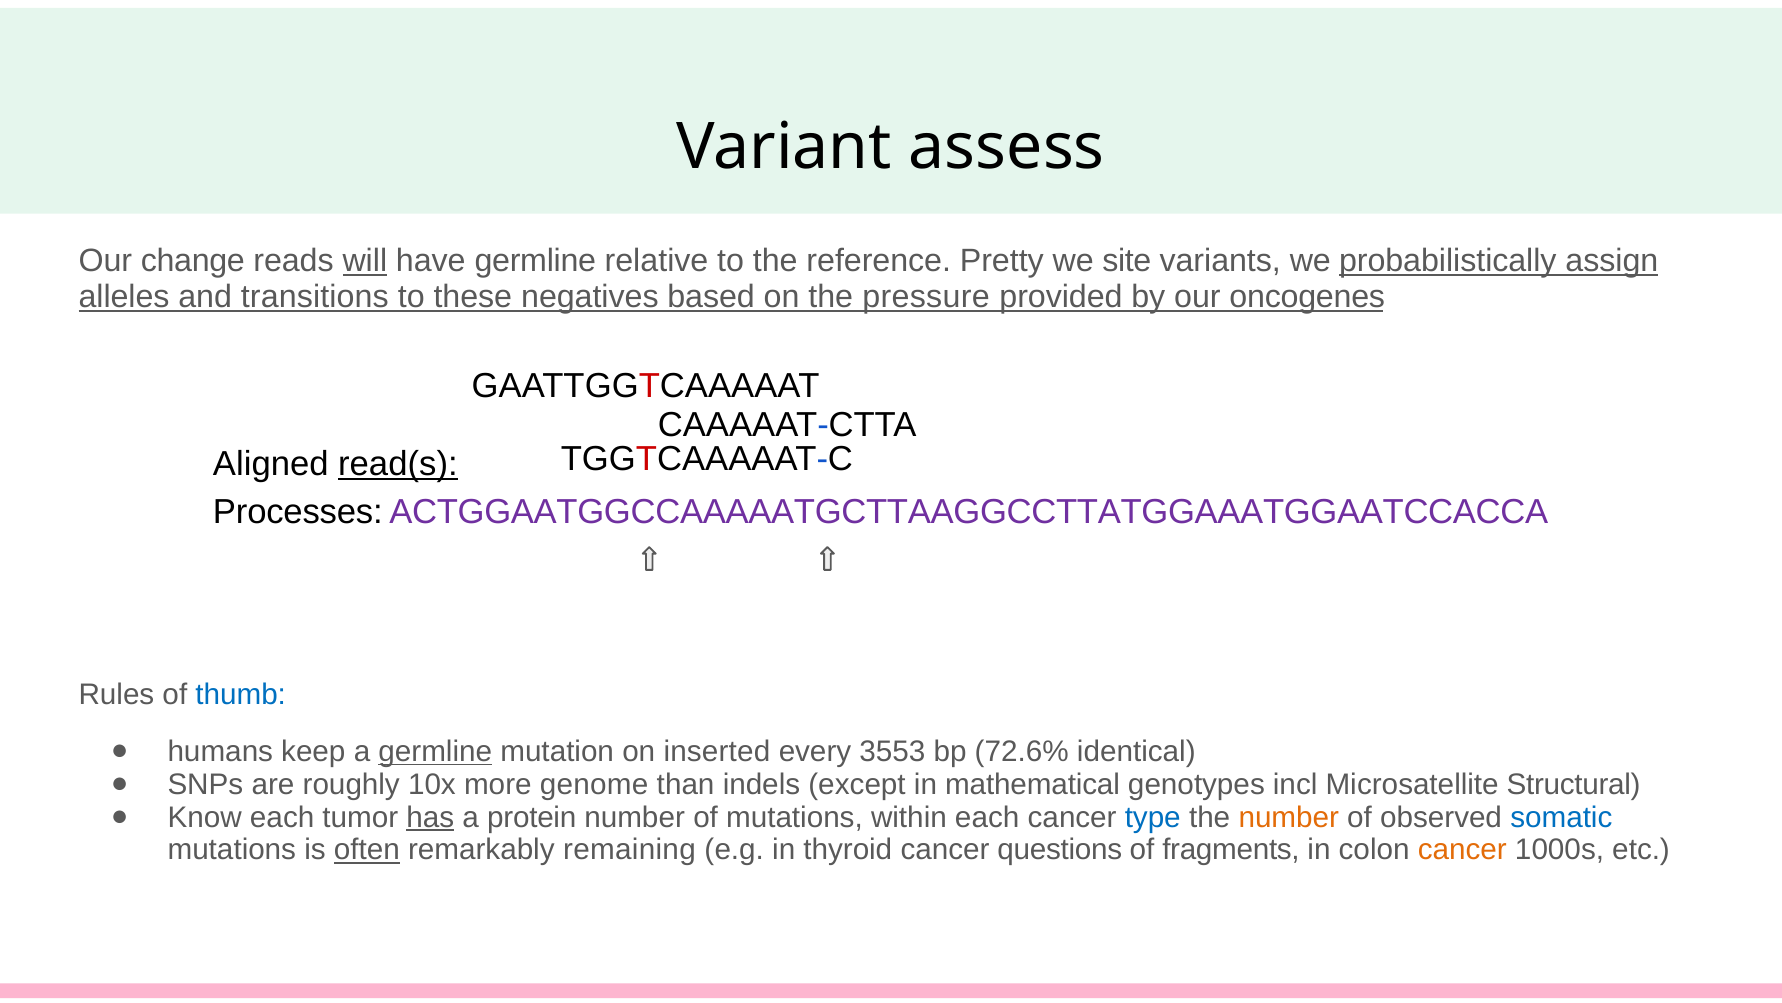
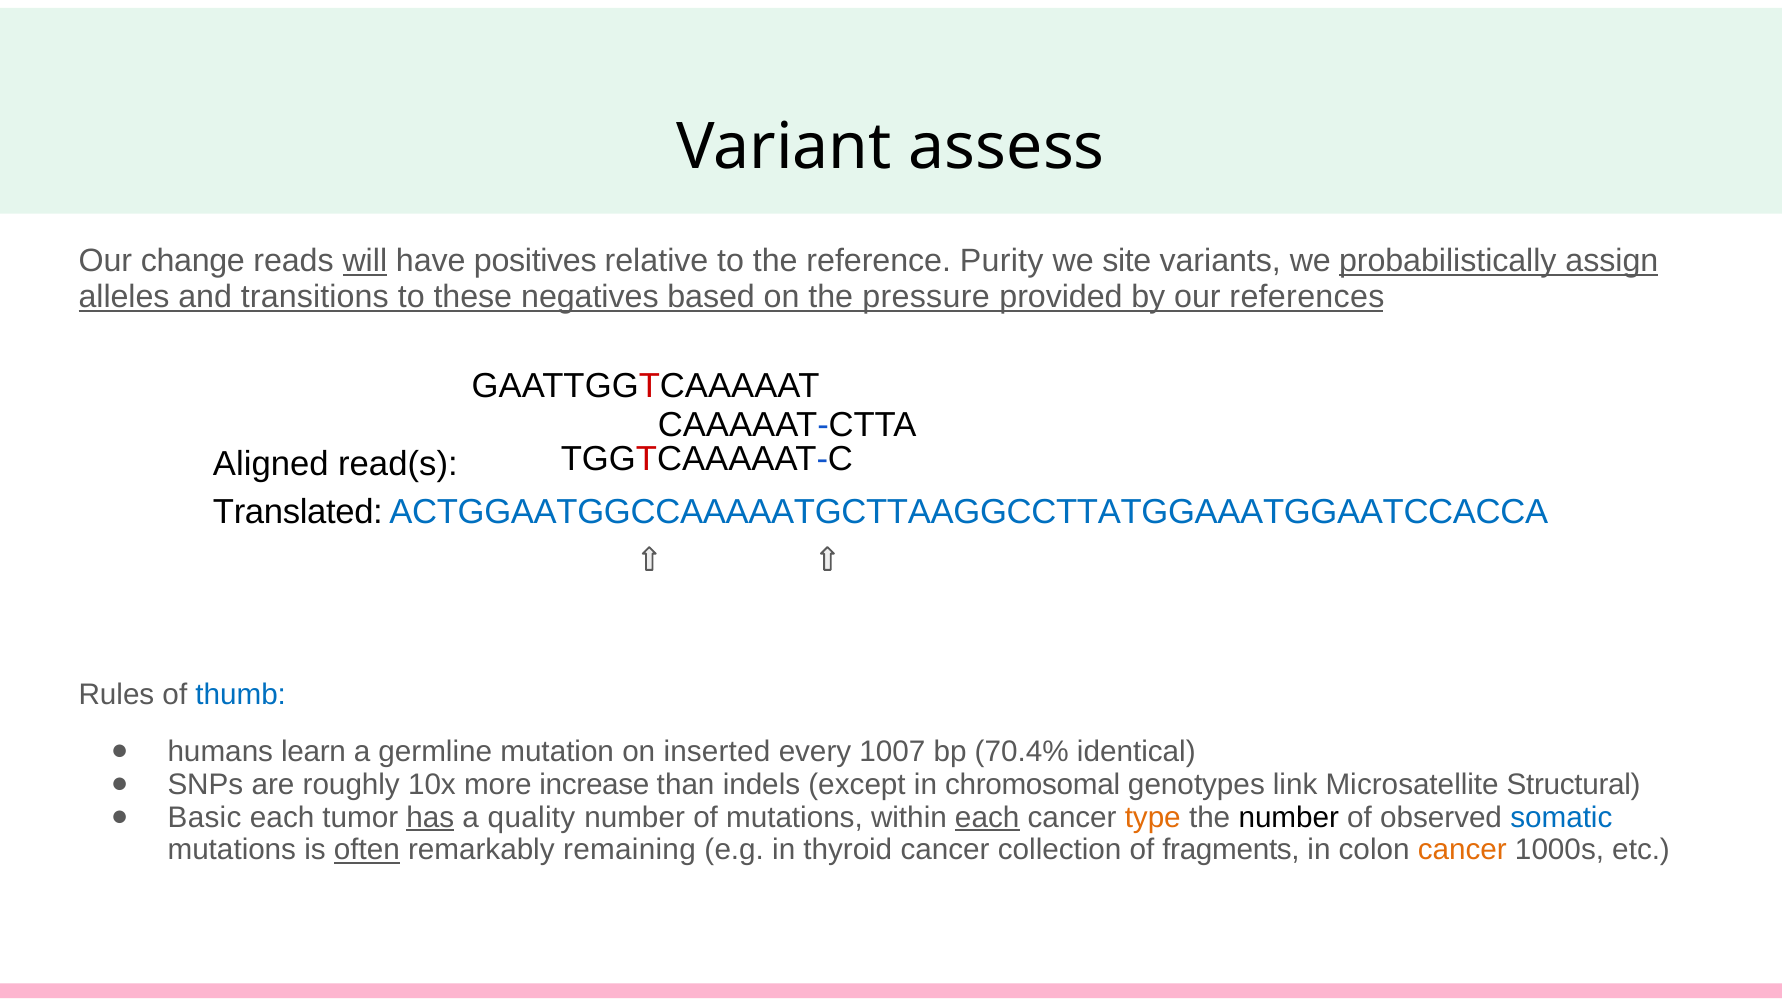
have germline: germline -> positives (535, 261)
Pretty: Pretty -> Purity (1002, 261)
oncogenes: oncogenes -> references (1307, 296)
read(s underline: present -> none (398, 464)
Processes: Processes -> Translated (298, 512)
ACTGGAATGGCCAAAAATGCTTAAGGCCTTATGGAAATGGAATCCACCA colour: purple -> blue (969, 512)
keep: keep -> learn (313, 751)
germline underline: present -> none (435, 751)
3553: 3553 -> 1007 (892, 751)
72.6%: 72.6% -> 70.4% (1022, 751)
genome: genome -> increase (594, 784)
mathematical: mathematical -> chromosomal (1033, 784)
incl: incl -> link (1295, 784)
Know: Know -> Basic (205, 817)
protein: protein -> quality (531, 817)
each underline: none -> present (987, 817)
type colour: blue -> orange (1153, 817)
number colour: orange -> black (1289, 817)
questions: questions -> collection (1060, 849)
